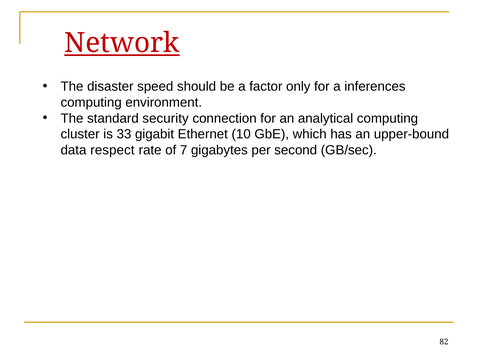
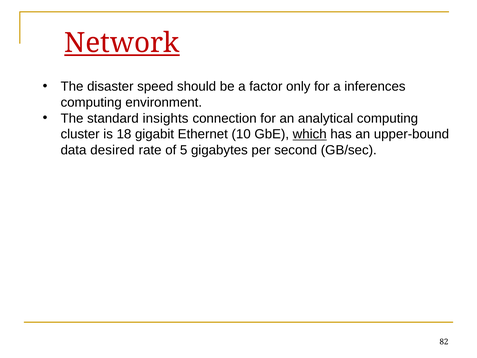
security: security -> insights (166, 118)
33: 33 -> 18 (124, 134)
which underline: none -> present (310, 134)
respect: respect -> desired (112, 150)
7: 7 -> 5 (184, 150)
